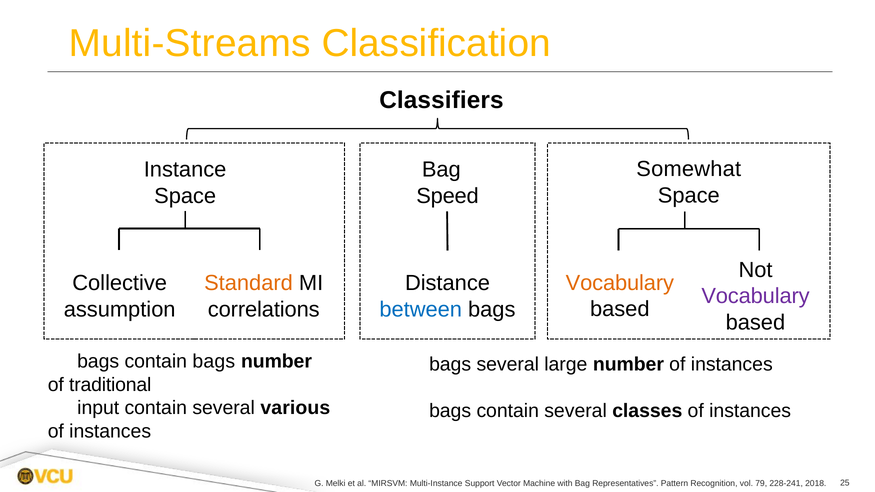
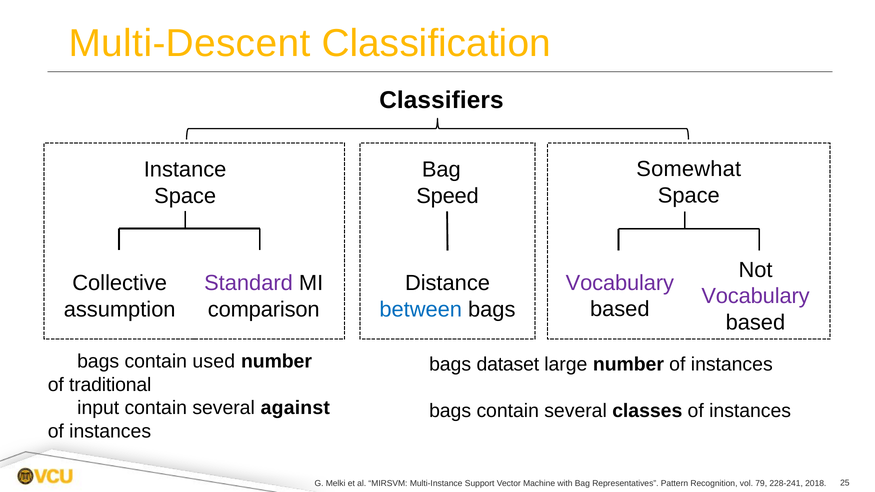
Multi-Streams: Multi-Streams -> Multi-Descent (190, 43)
Vocabulary colour: orange -> purple (620, 283)
Standard colour: orange -> purple (249, 283)
correlations: correlations -> comparison (264, 310)
contain bags: bags -> used (214, 361)
bags several: several -> dataset (508, 365)
various: various -> against (295, 408)
